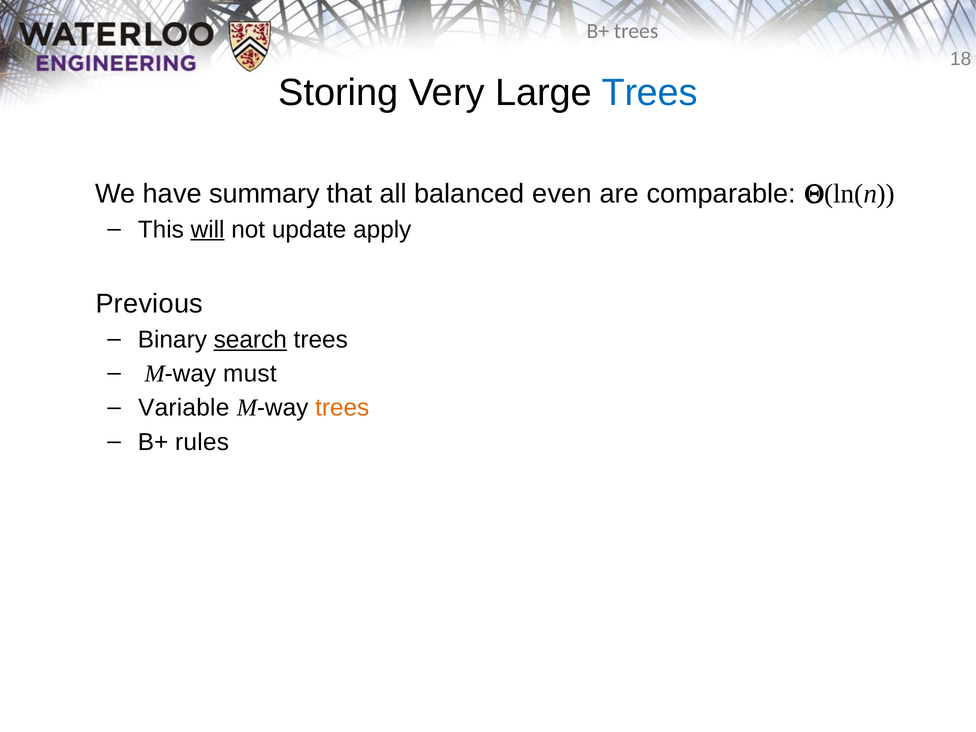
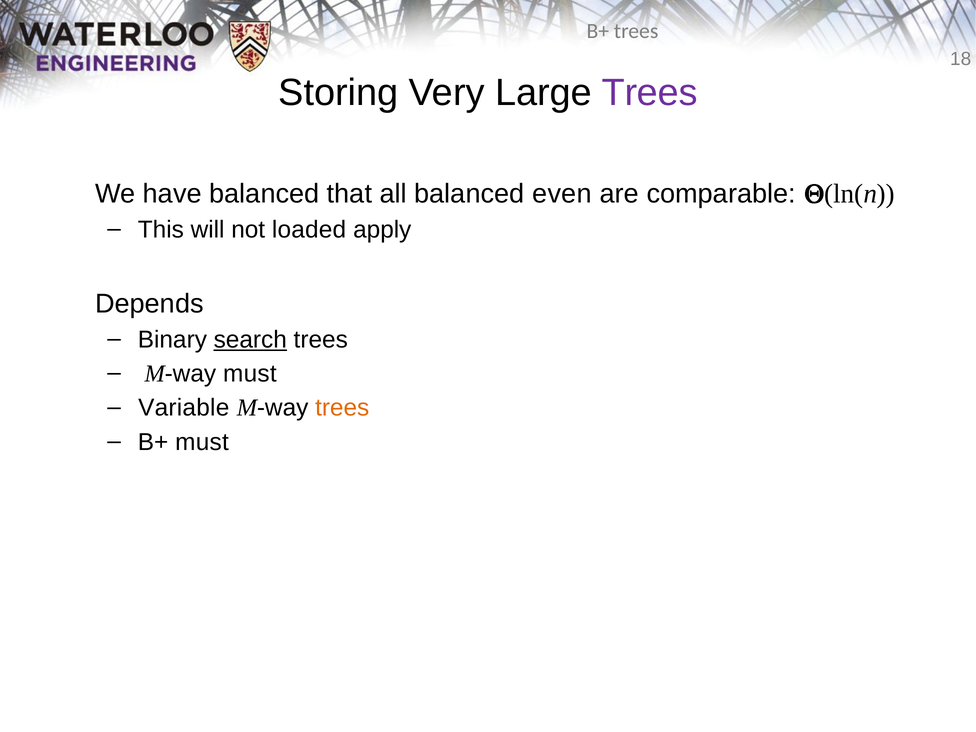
Trees colour: blue -> purple (650, 93)
have summary: summary -> balanced (264, 194)
will underline: present -> none (208, 229)
update: update -> loaded (309, 229)
Previous: Previous -> Depends (149, 304)
B+ rules: rules -> must (202, 442)
